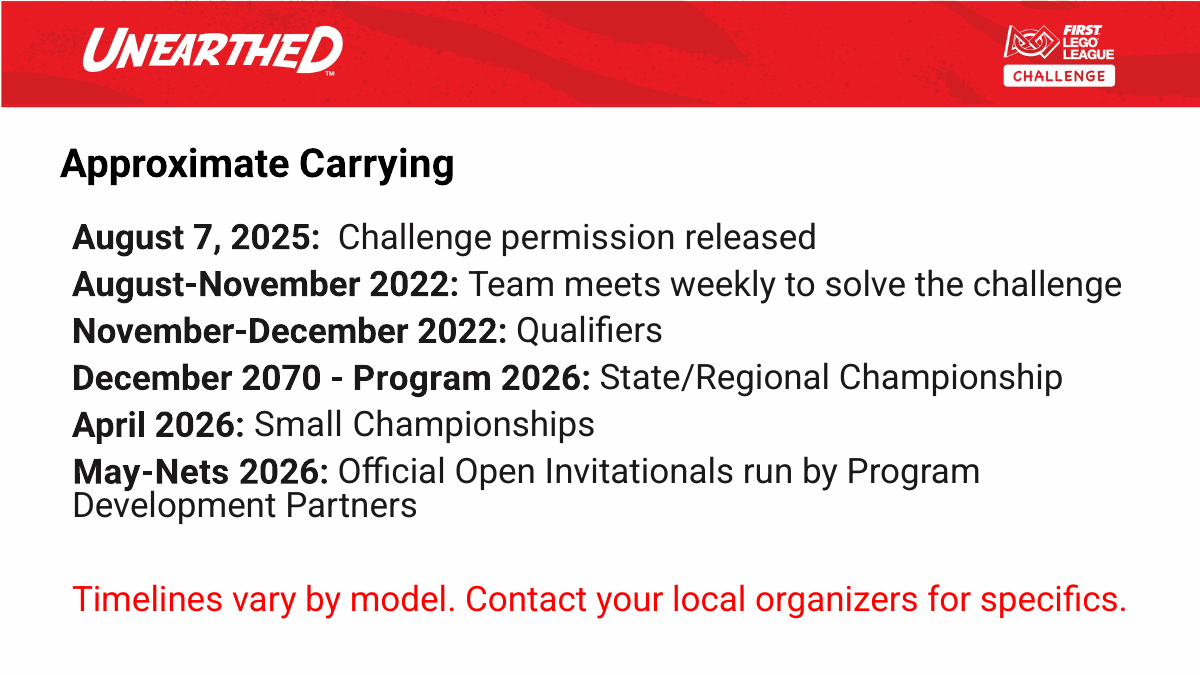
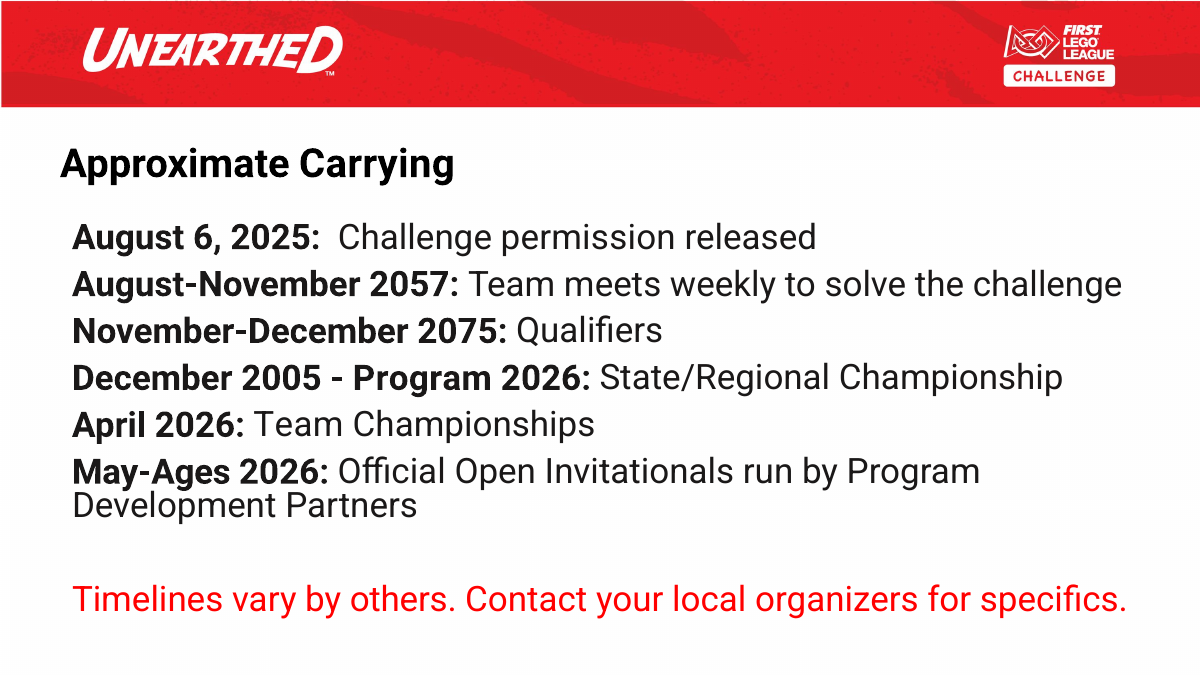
7: 7 -> 6 (207, 238)
August-November 2022: 2022 -> 2057 (414, 284)
November-December 2022: 2022 -> 2075 (462, 331)
2070: 2070 -> 2005 (281, 378)
2026 Small: Small -> Team (299, 425)
May-Nets: May-Nets -> May-Ages (151, 472)
model: model -> others (403, 600)
